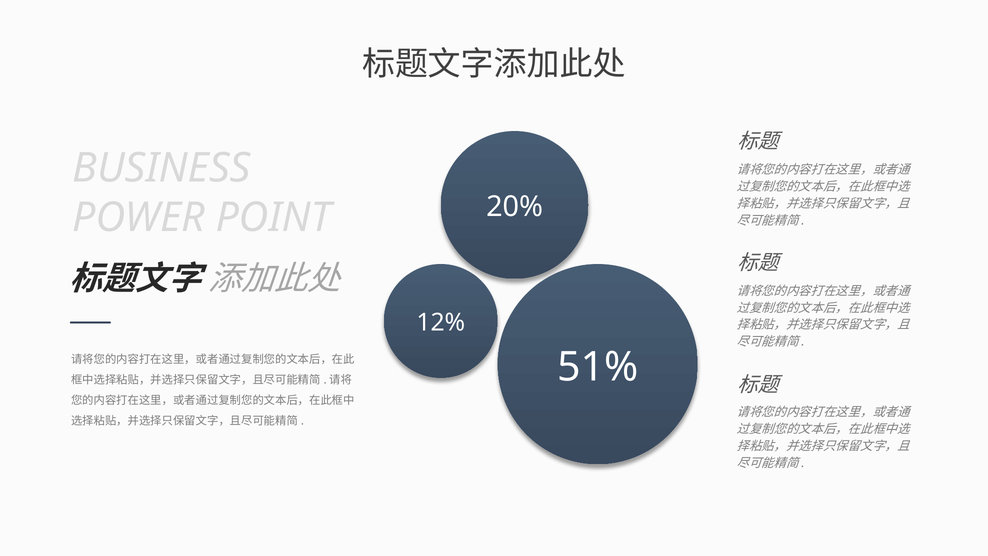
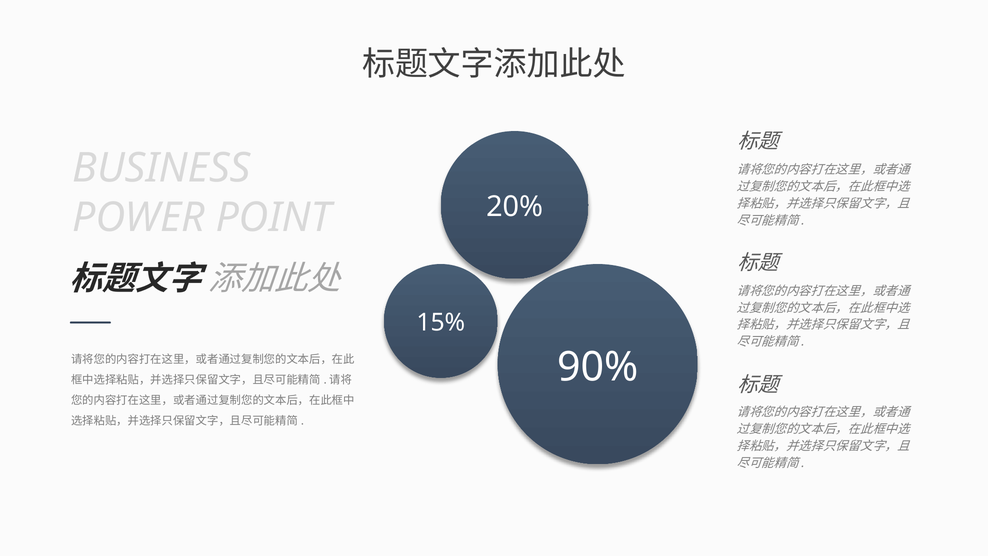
12%: 12% -> 15% (441, 322)
51%: 51% -> 90% (598, 367)
